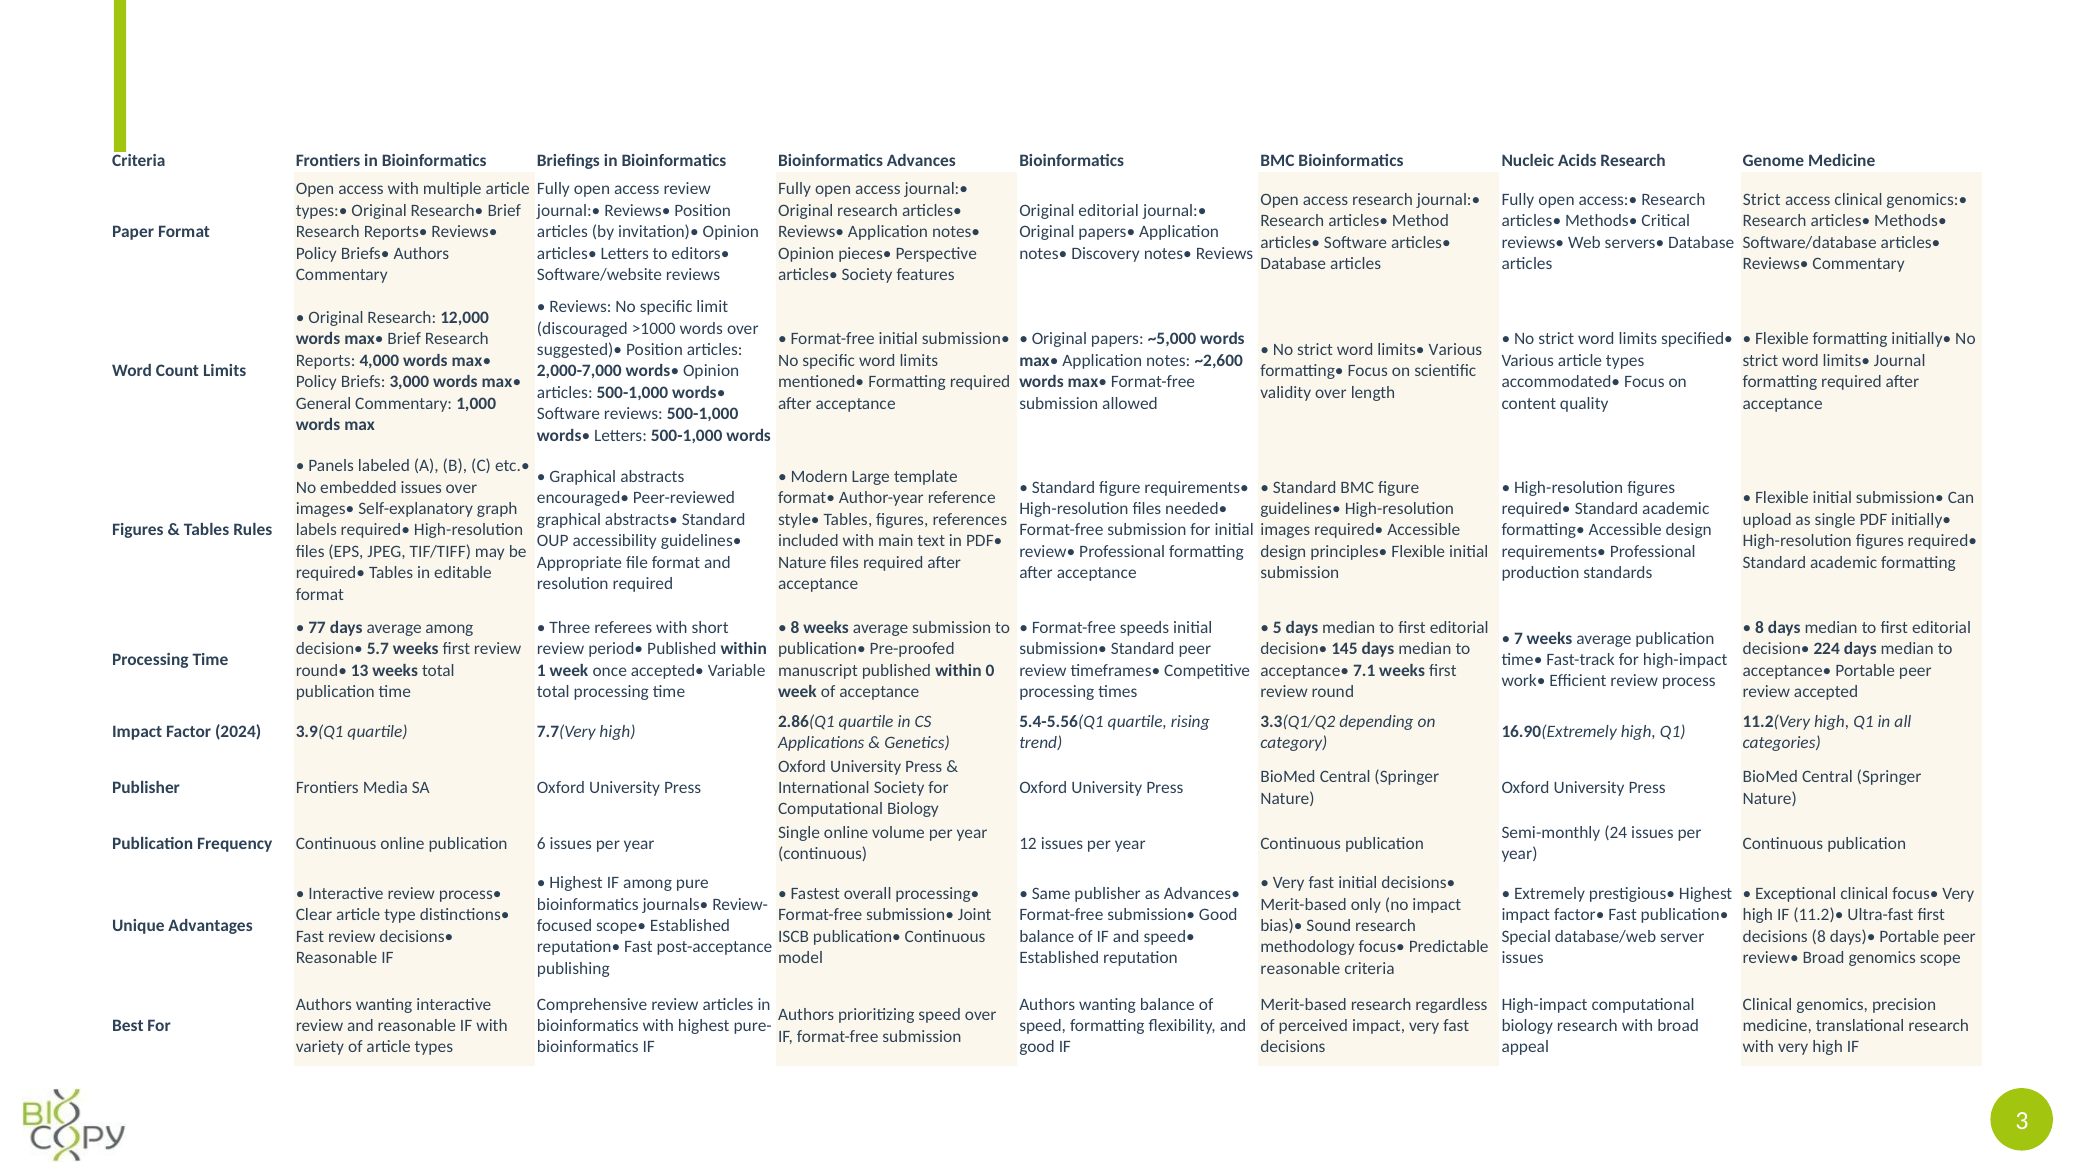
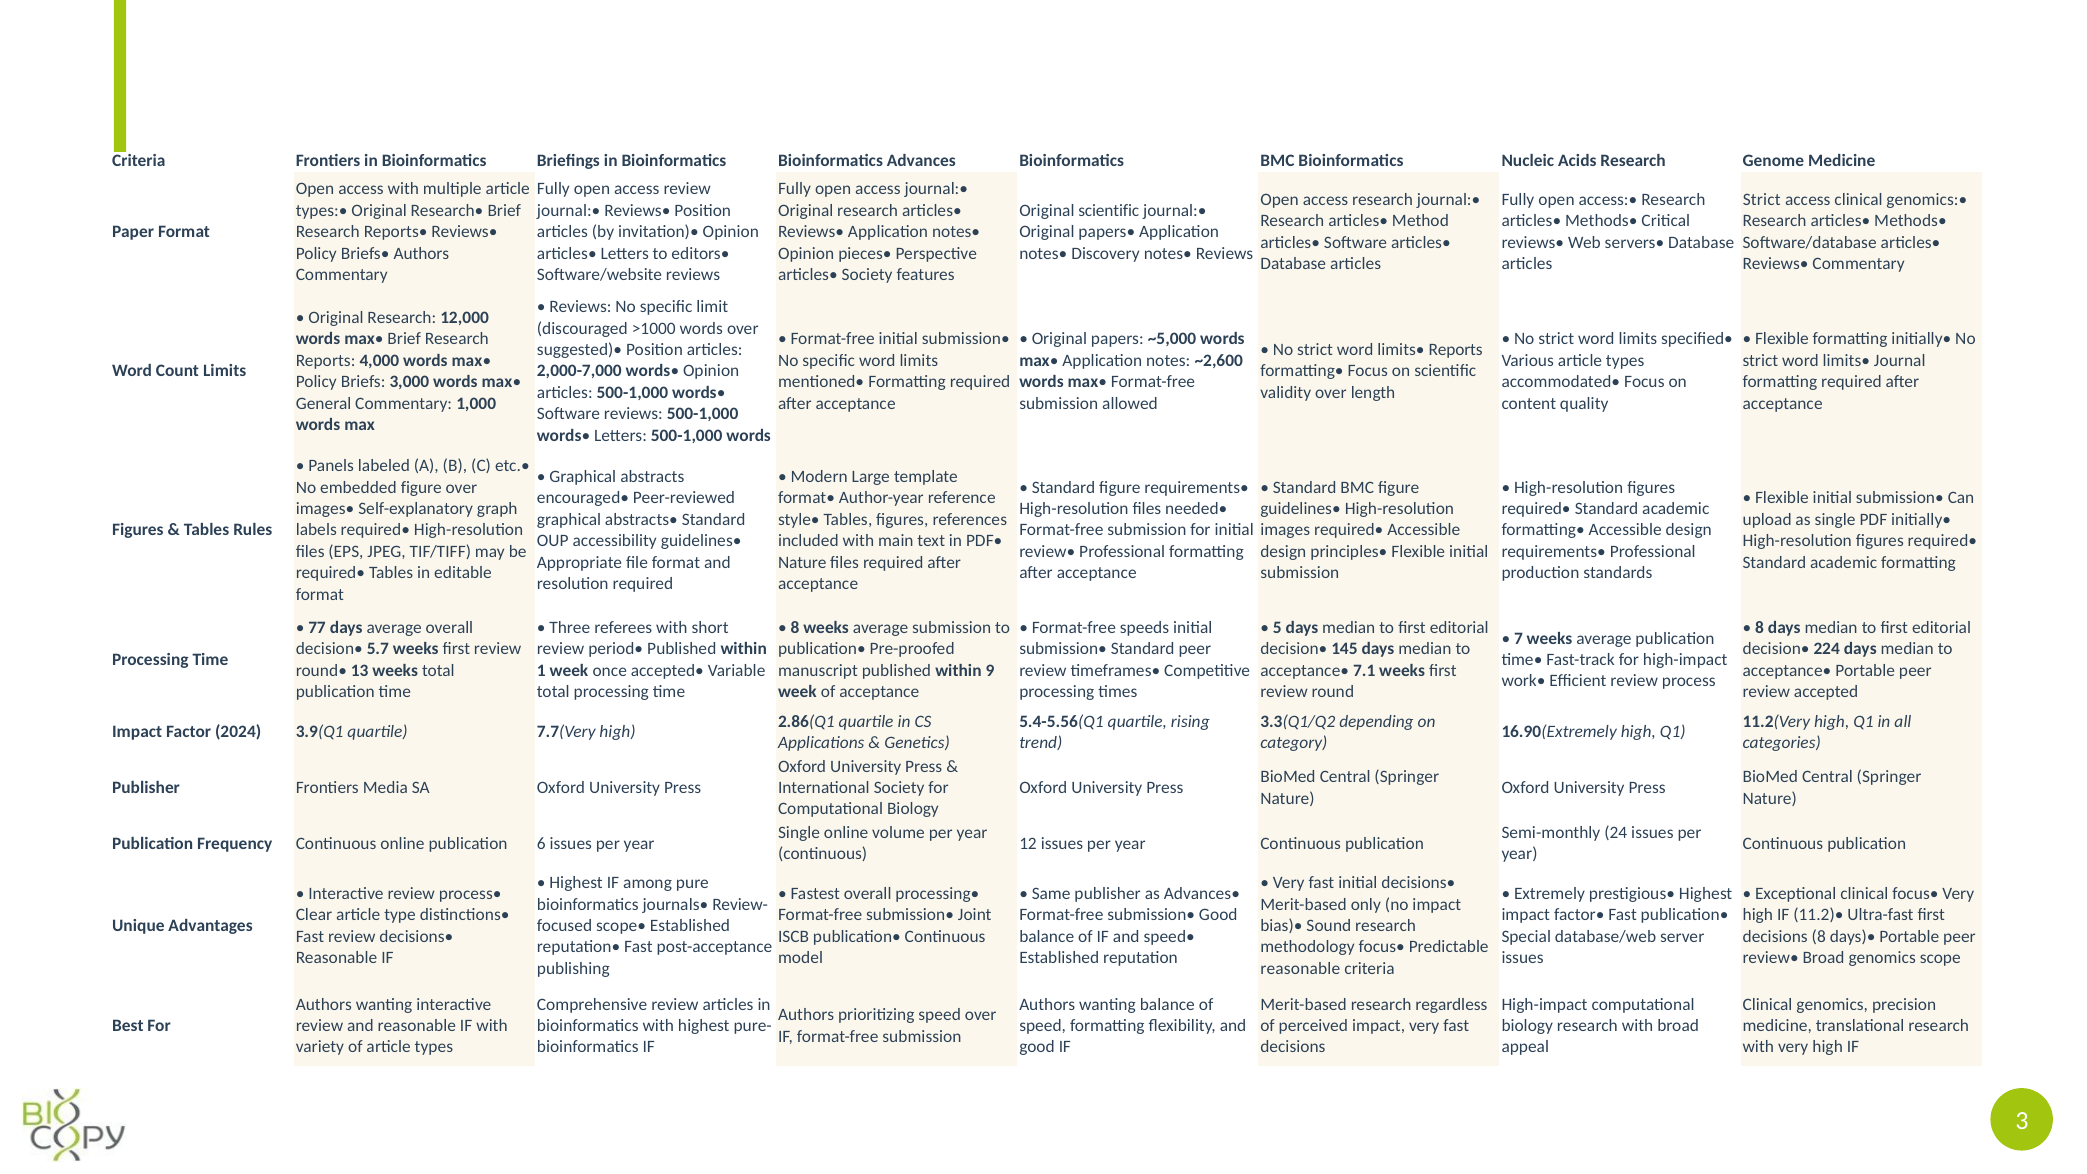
Original editorial: editorial -> scientific (1109, 211)
limits• Various: Various -> Reports (1456, 350)
embedded issues: issues -> figure (421, 487)
average among: among -> overall (449, 628)
0: 0 -> 9 (990, 670)
